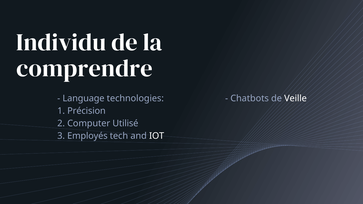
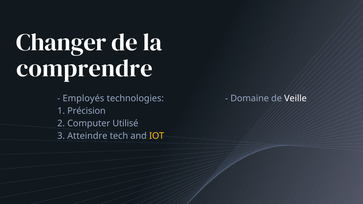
Individu: Individu -> Changer (61, 42)
Language: Language -> Employés (83, 98)
Chatbots: Chatbots -> Domaine (250, 98)
Employés: Employés -> Atteindre (87, 136)
IOT colour: white -> yellow (157, 136)
